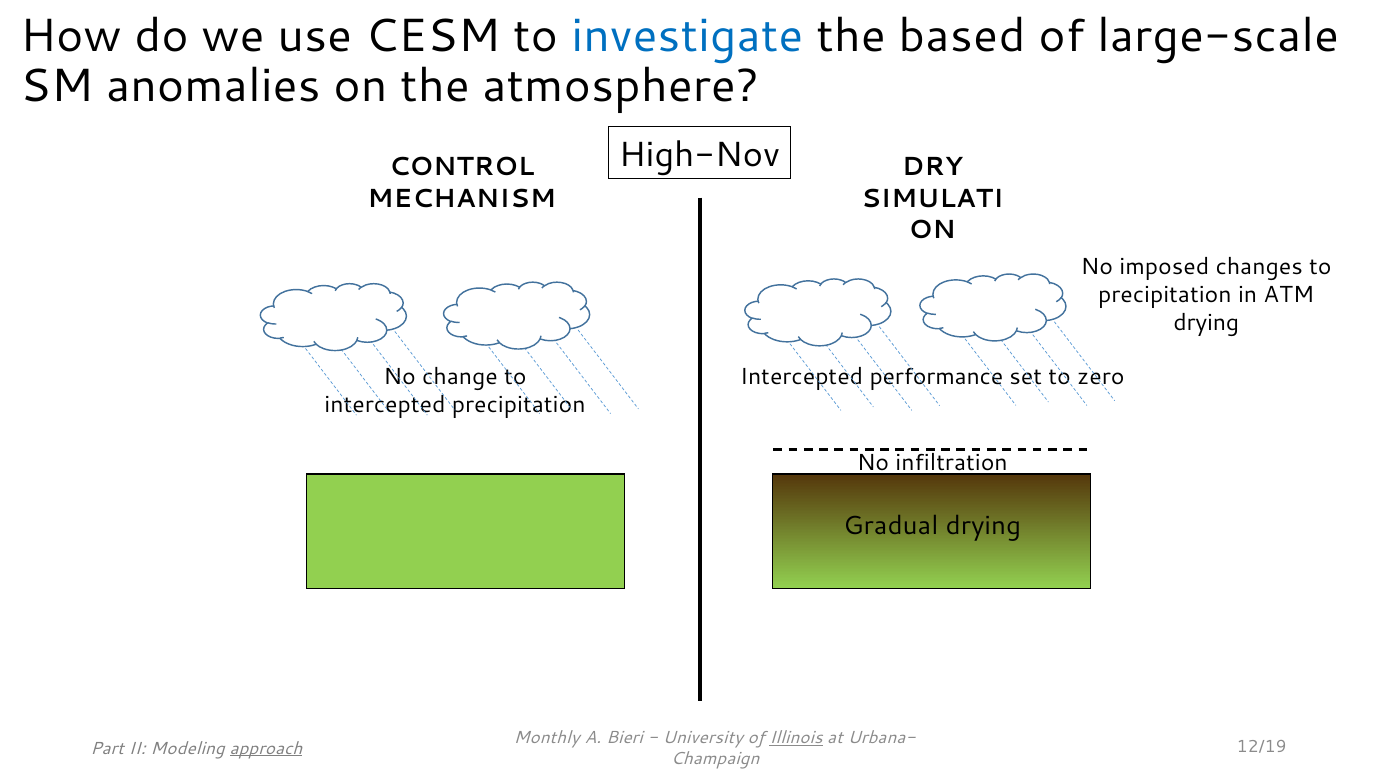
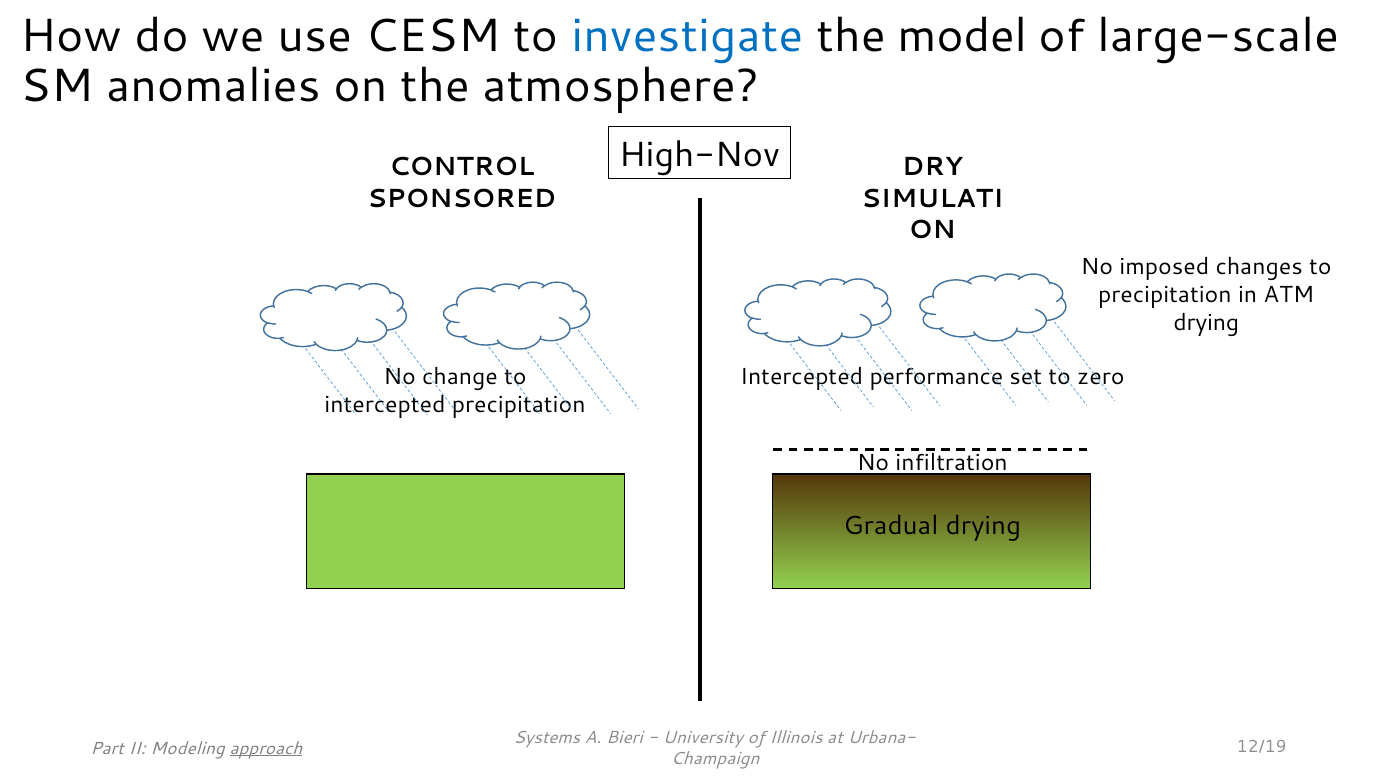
based: based -> model (962, 36)
MECHANISM: MECHANISM -> SPONSORED (462, 199)
Monthly: Monthly -> Systems (547, 738)
Illinois underline: present -> none (796, 738)
